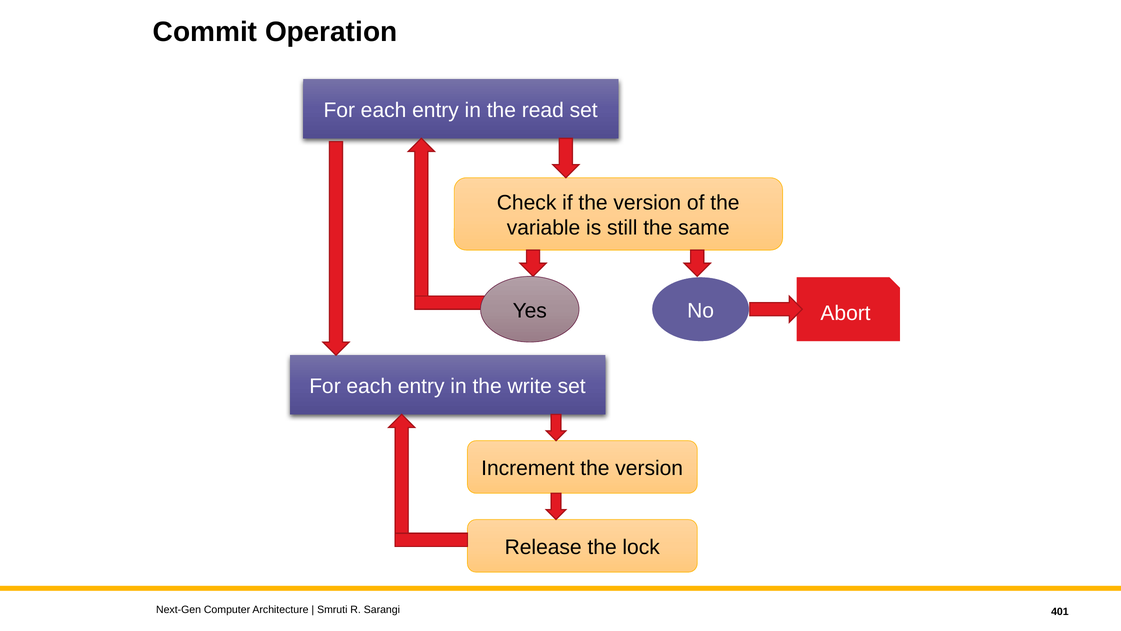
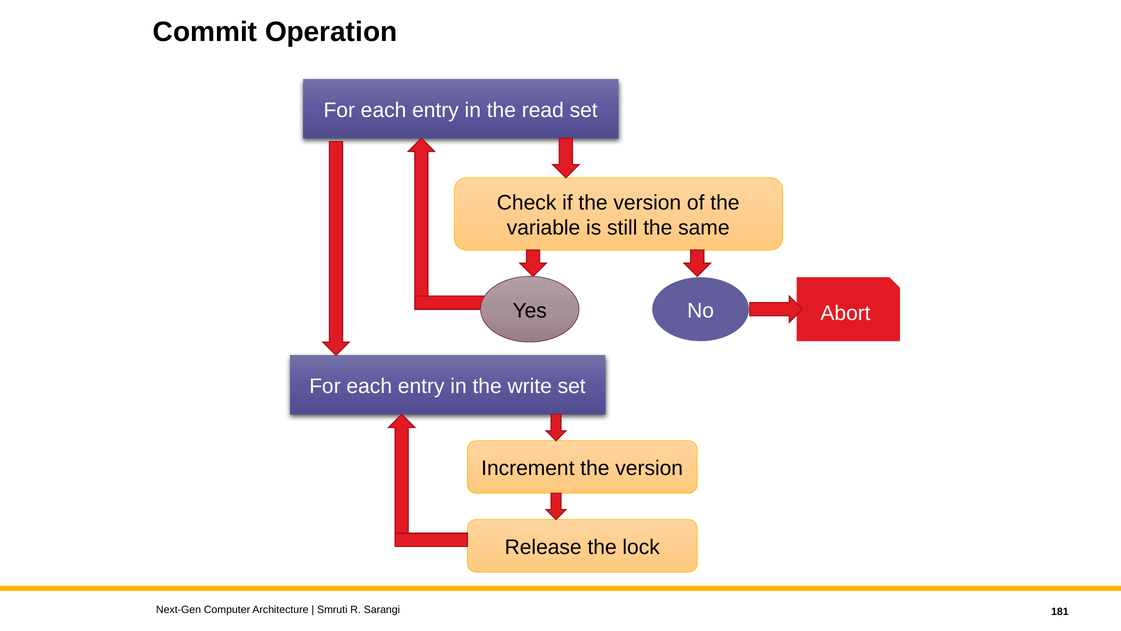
401: 401 -> 181 (1060, 612)
